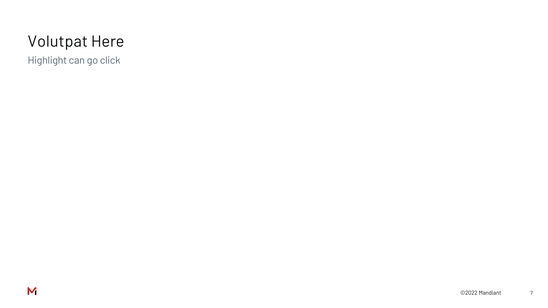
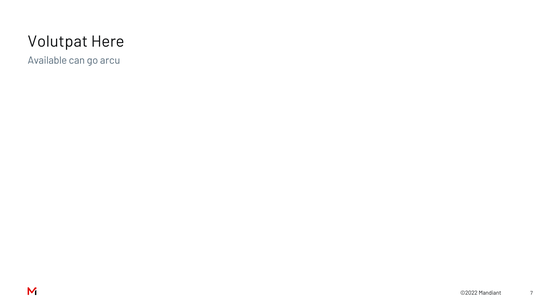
Highlight: Highlight -> Available (47, 60)
click: click -> arcu (110, 60)
